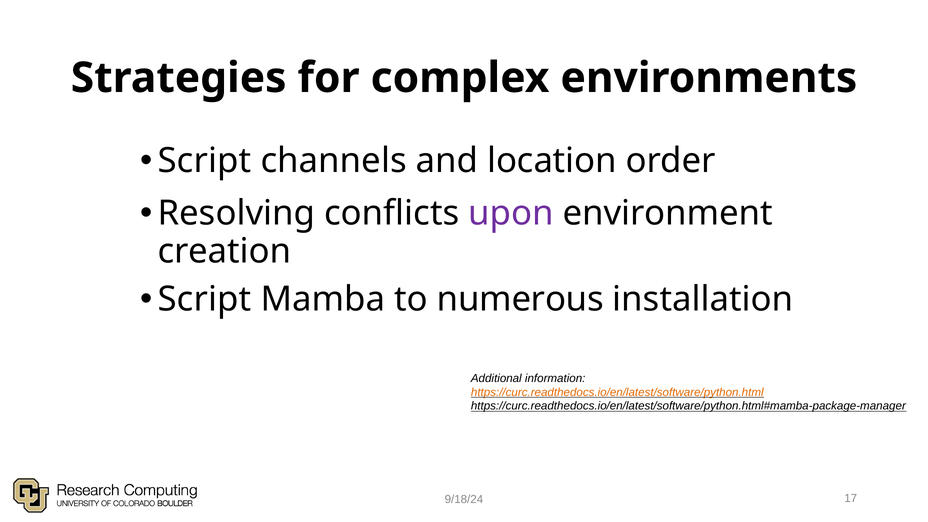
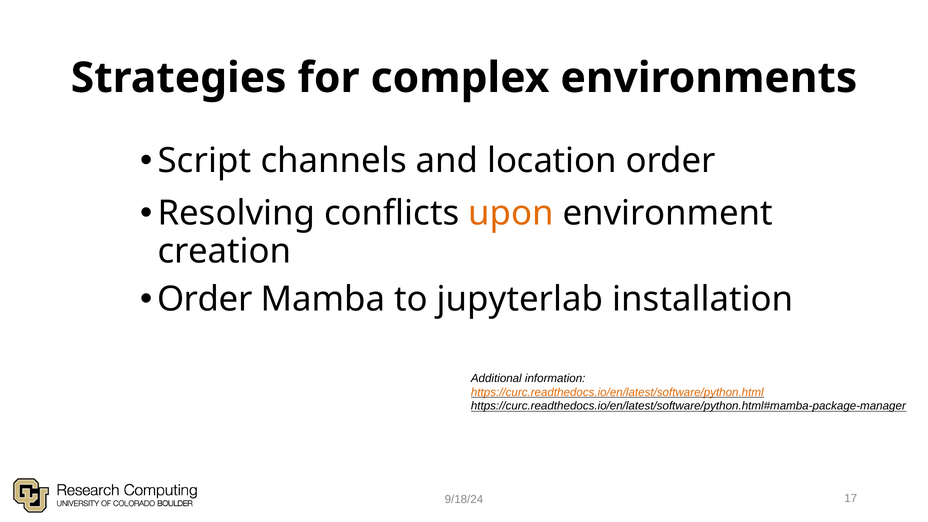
upon colour: purple -> orange (511, 214)
Script: Script -> Order (205, 299)
numerous: numerous -> jupyterlab (520, 299)
